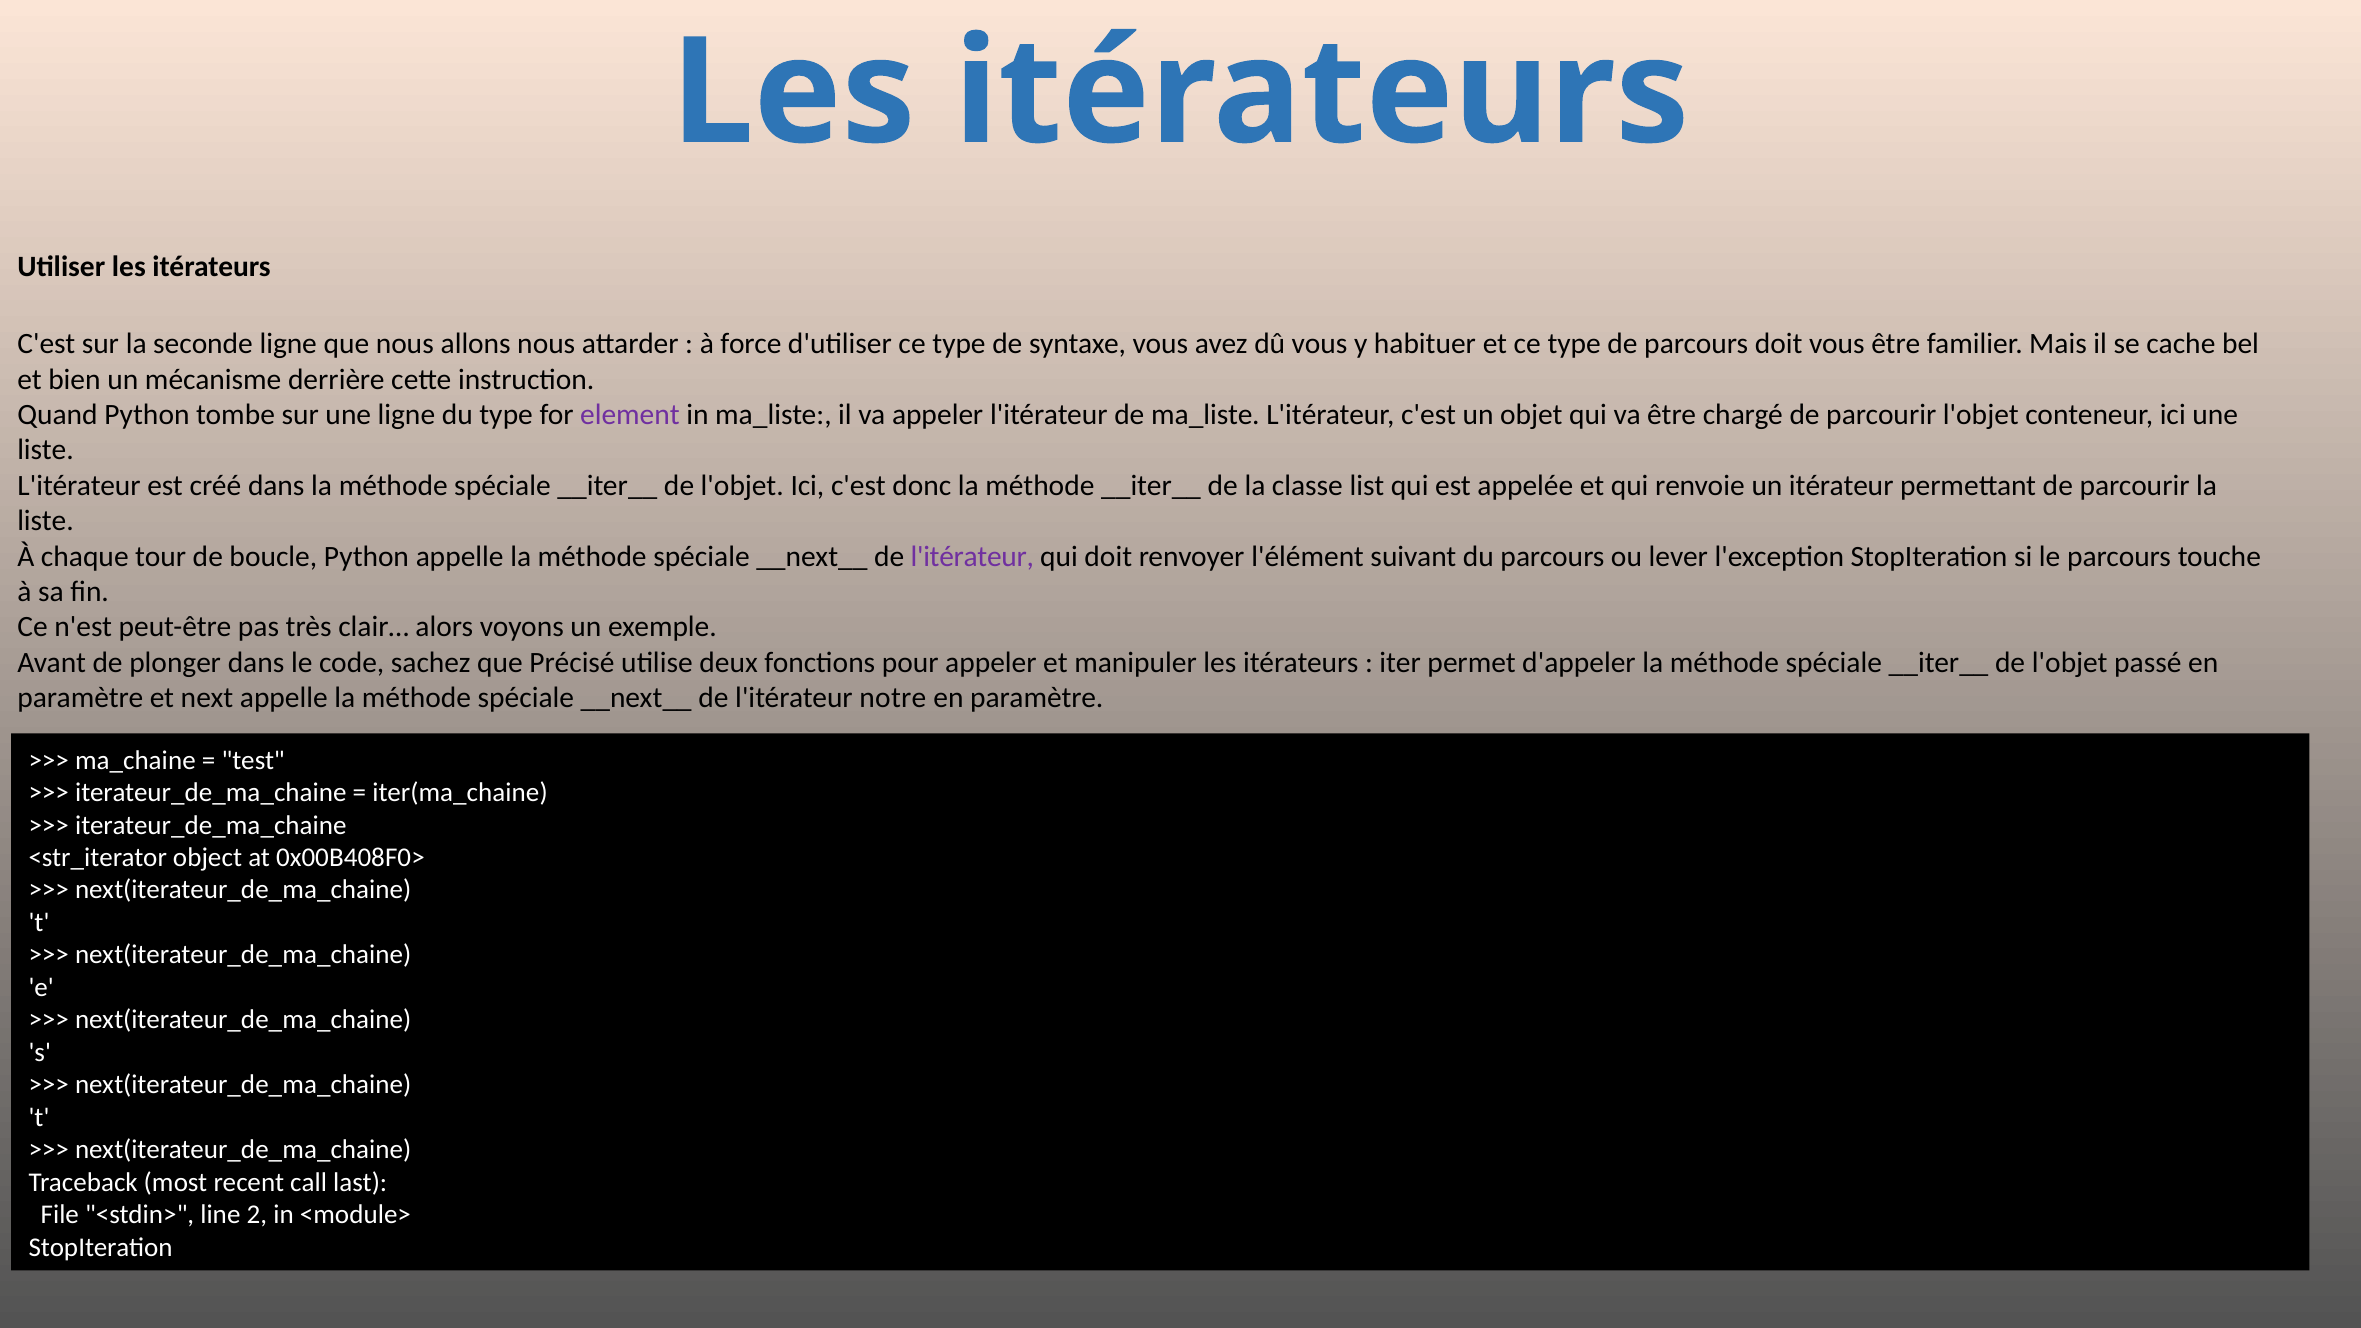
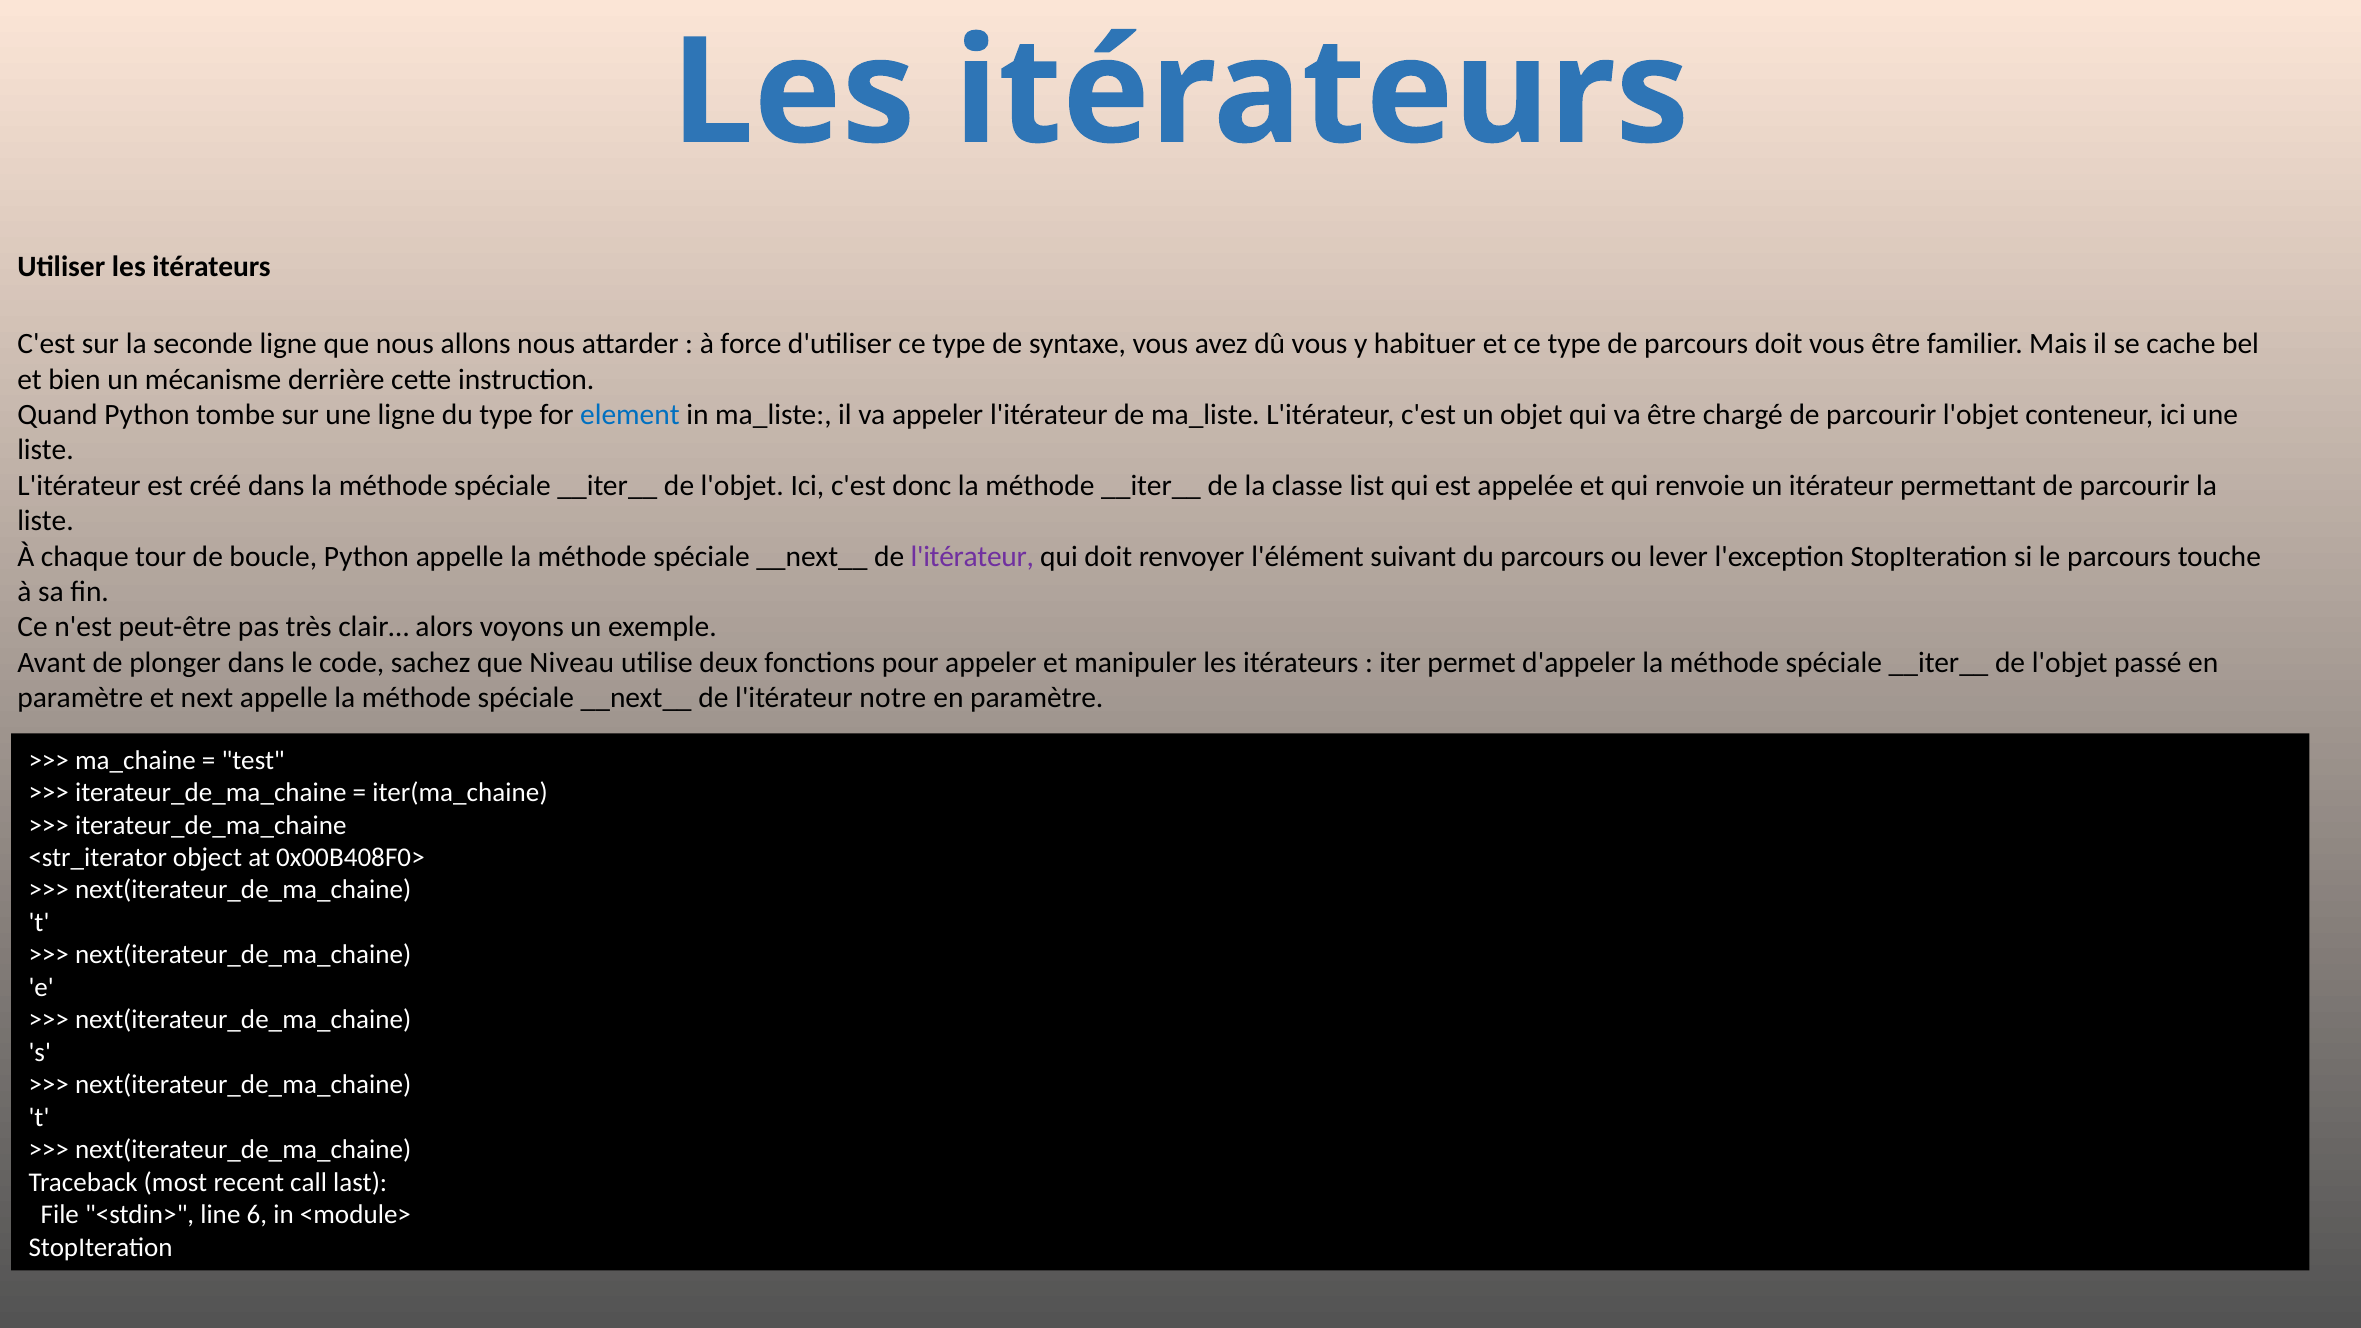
element colour: purple -> blue (630, 415)
Précisé: Précisé -> Niveau (572, 663)
2: 2 -> 6 (257, 1215)
